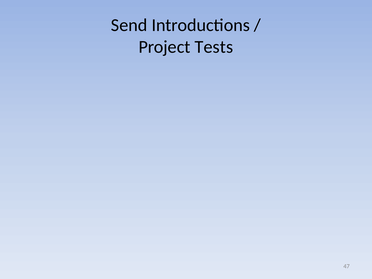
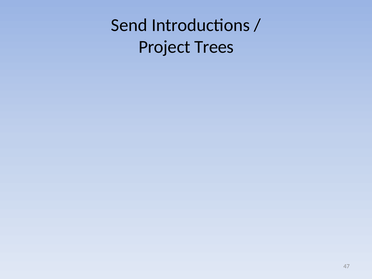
Tests: Tests -> Trees (214, 47)
